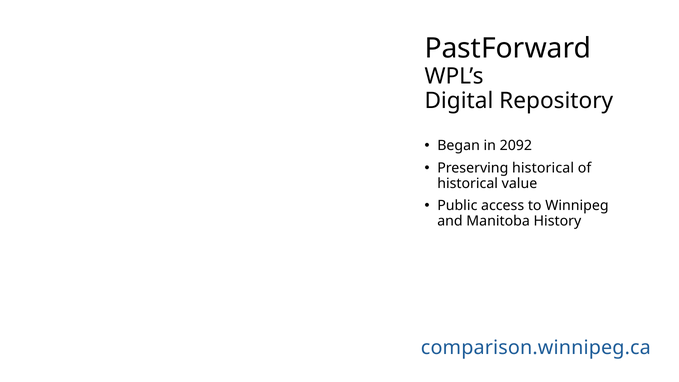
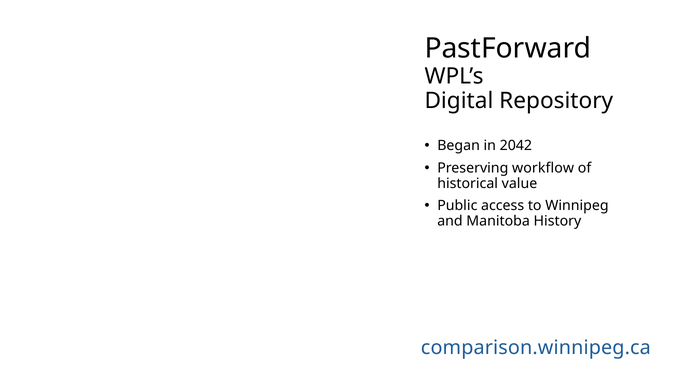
2092: 2092 -> 2042 (516, 146)
Preserving historical: historical -> workflow (543, 168)
